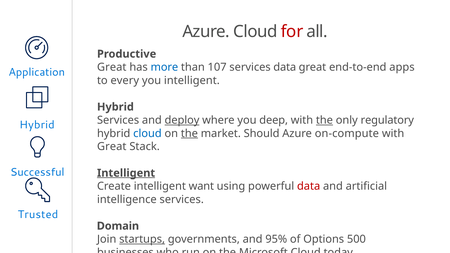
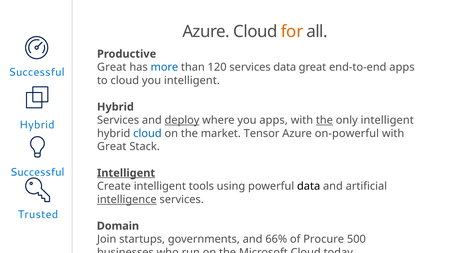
for colour: red -> orange (292, 32)
107: 107 -> 120 (217, 67)
Application: Application -> Successful (37, 72)
to every: every -> cloud (125, 80)
you deep: deep -> apps (274, 120)
only regulatory: regulatory -> intelligent (387, 120)
the underline: present -> none (189, 133)
Should: Should -> Tensor (262, 133)
on-compute: on-compute -> on-powerful (347, 133)
want: want -> tools (201, 186)
data colour: red -> black (309, 186)
intelligence underline: none -> present (127, 200)
startups underline: present -> none (142, 239)
95%: 95% -> 66% (276, 239)
Options: Options -> Procure (324, 239)
